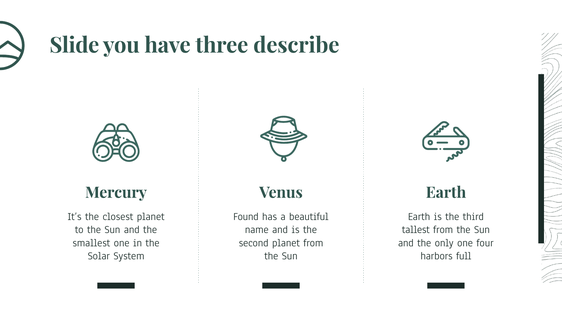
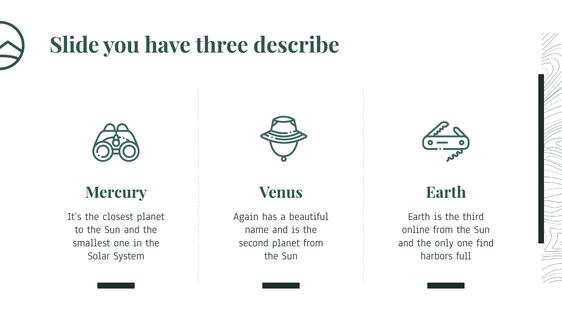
Found: Found -> Again (246, 217)
tallest: tallest -> online (416, 230)
four: four -> find (485, 243)
